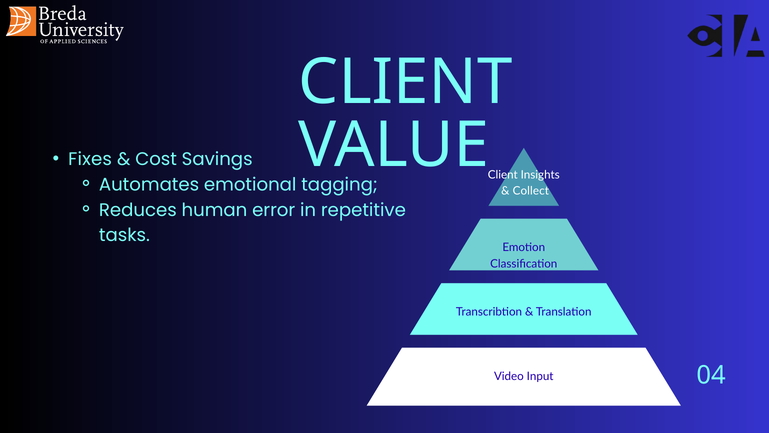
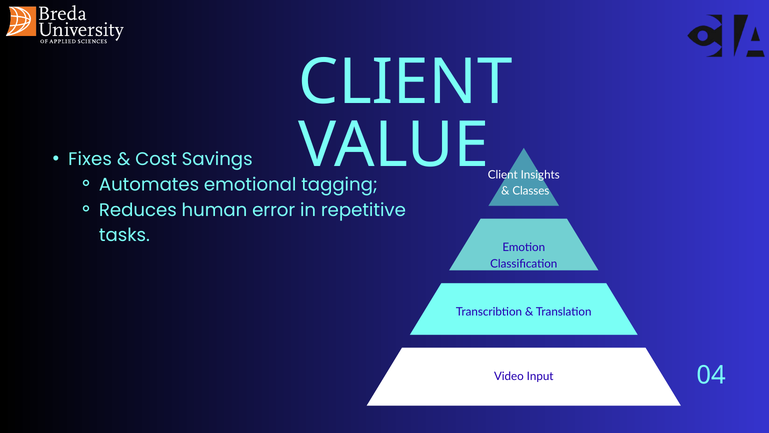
Collect: Collect -> Classes (531, 191)
